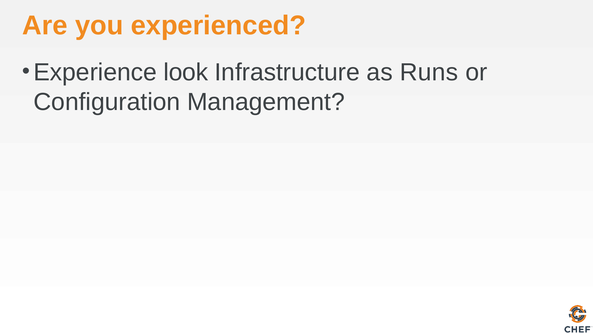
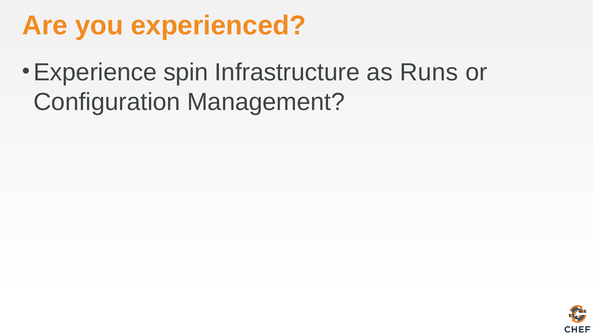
look: look -> spin (186, 72)
